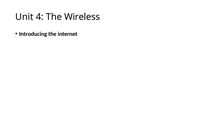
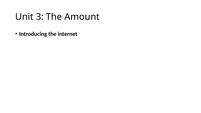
4: 4 -> 3 (40, 17)
Wireless: Wireless -> Amount (82, 17)
